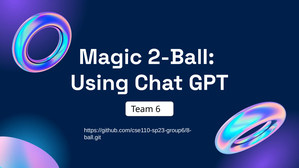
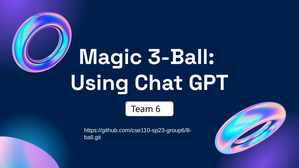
2-Ball: 2-Ball -> 3-Ball (181, 57)
